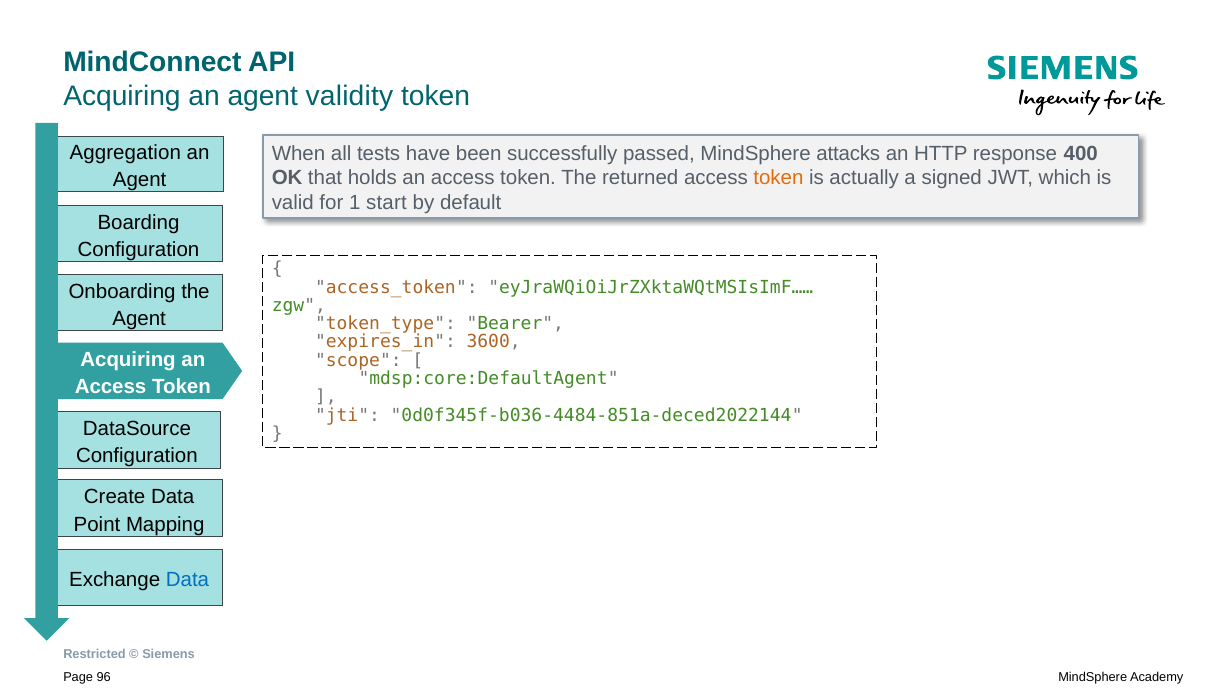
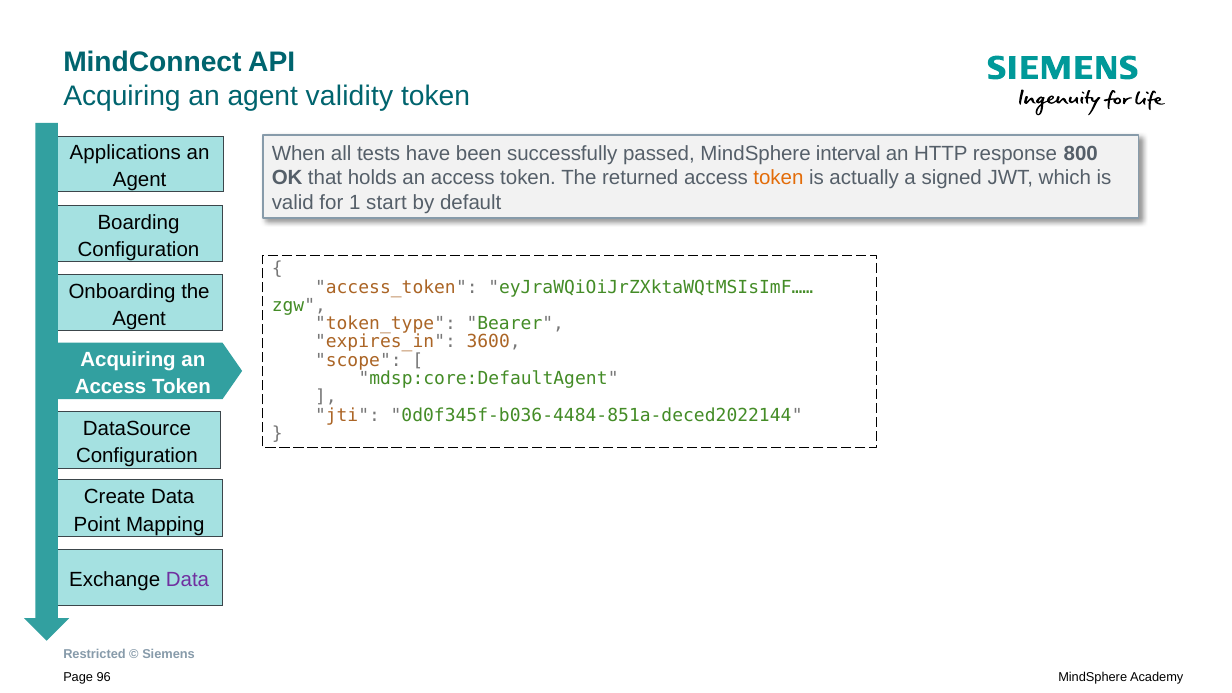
Aggregation: Aggregation -> Applications (125, 153)
attacks: attacks -> interval (848, 153)
400: 400 -> 800 (1081, 153)
Data colour: blue -> purple (187, 580)
